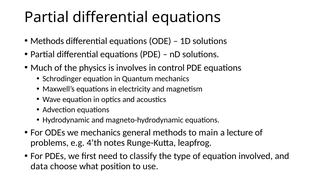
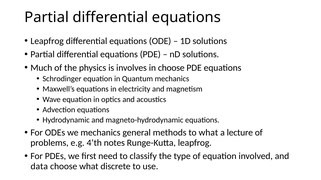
Methods: Methods -> Leapfrog (47, 41)
in control: control -> choose (171, 68)
to main: main -> what (208, 133)
position: position -> discrete (116, 167)
